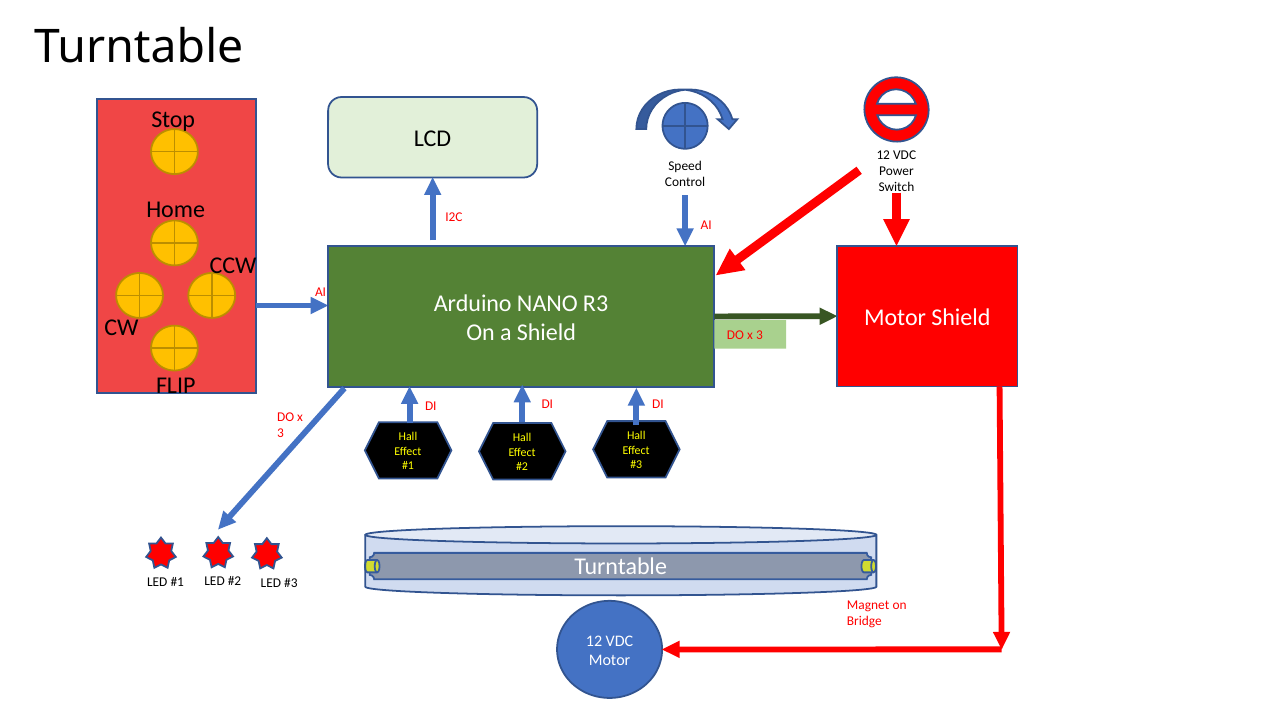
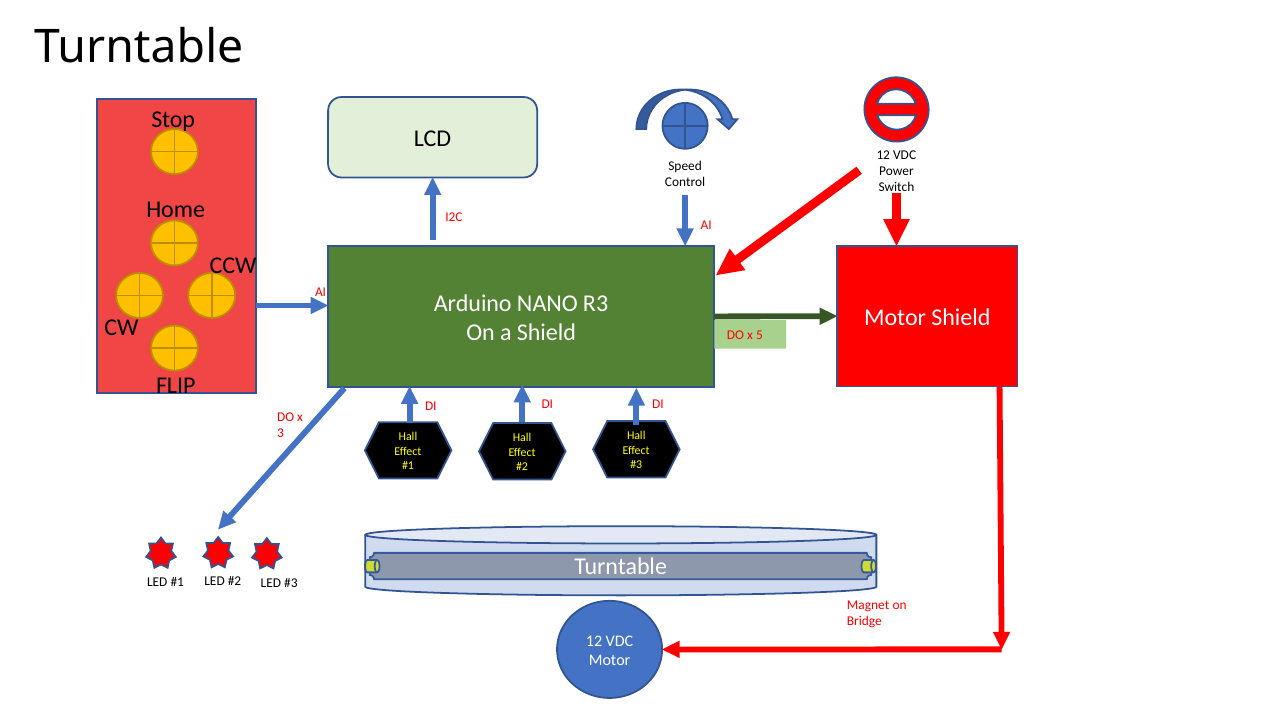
Shield DO x 3: 3 -> 5 (759, 335)
